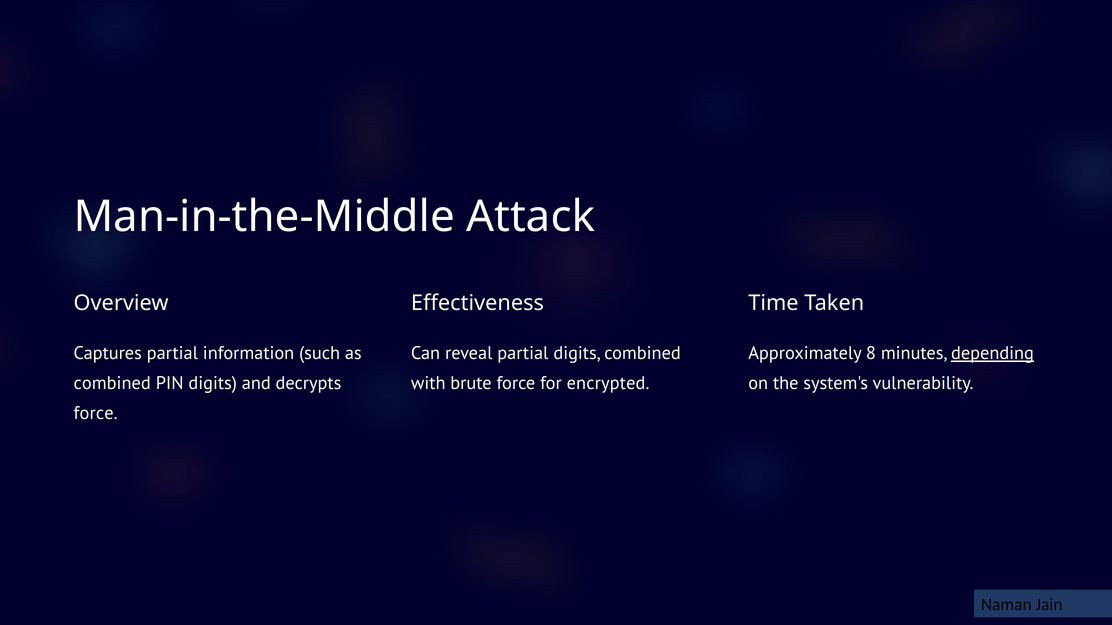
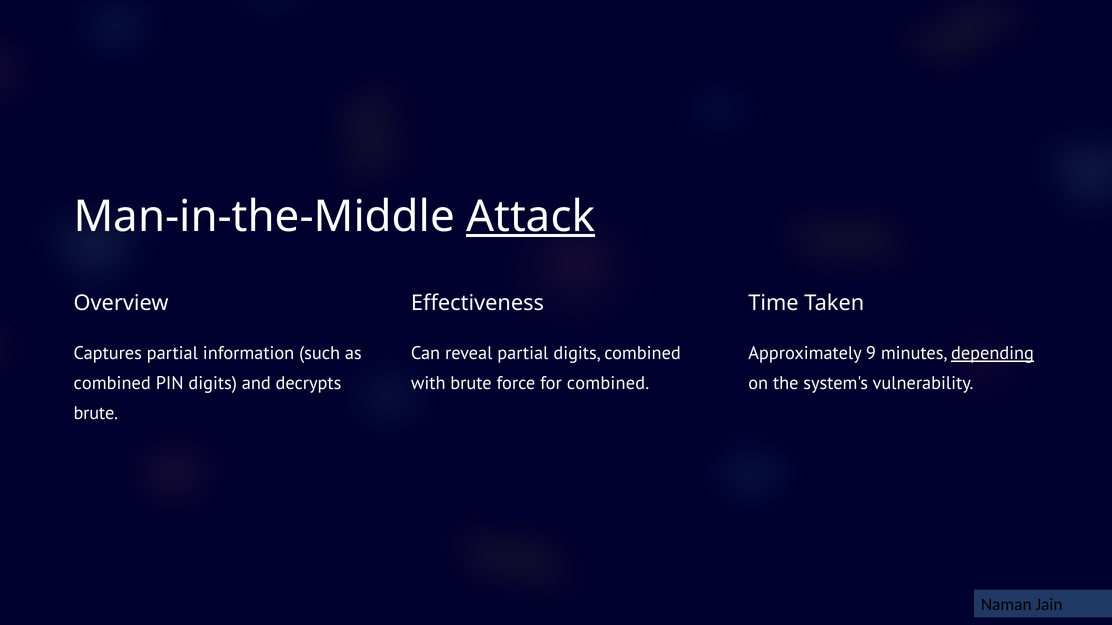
Attack underline: none -> present (531, 217)
8: 8 -> 9 (871, 354)
for encrypted: encrypted -> combined (608, 384)
force: force -> brute (96, 414)
